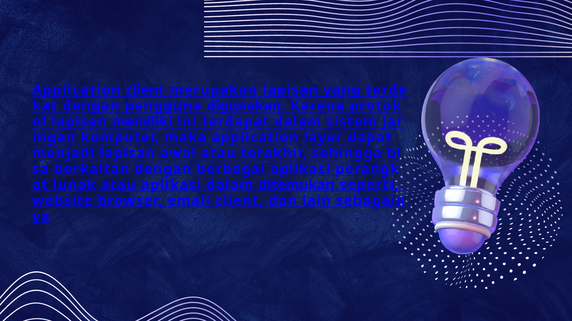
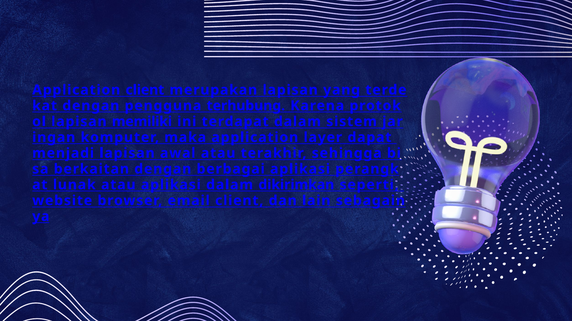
digunakan: digunakan -> terhubung (246, 106)
ditemukan: ditemukan -> dikirimkan (296, 185)
